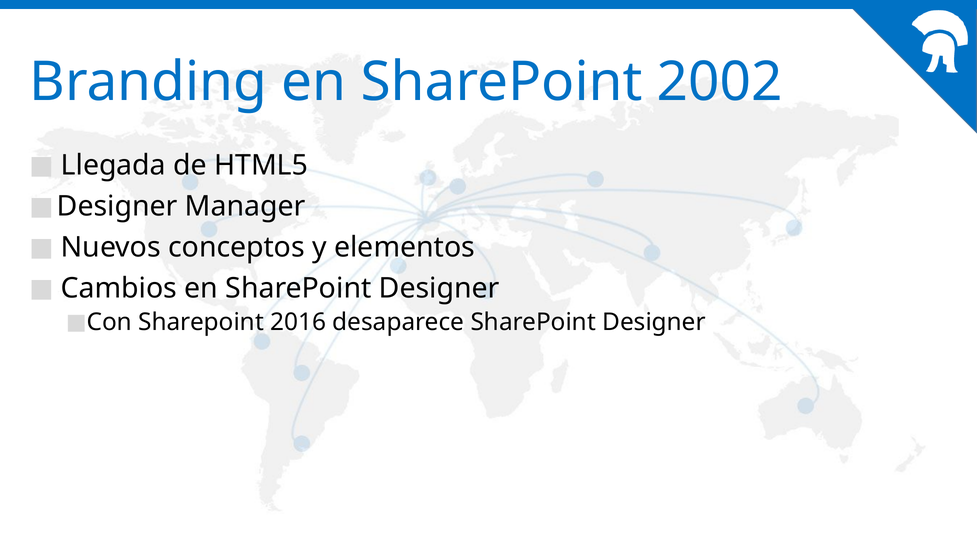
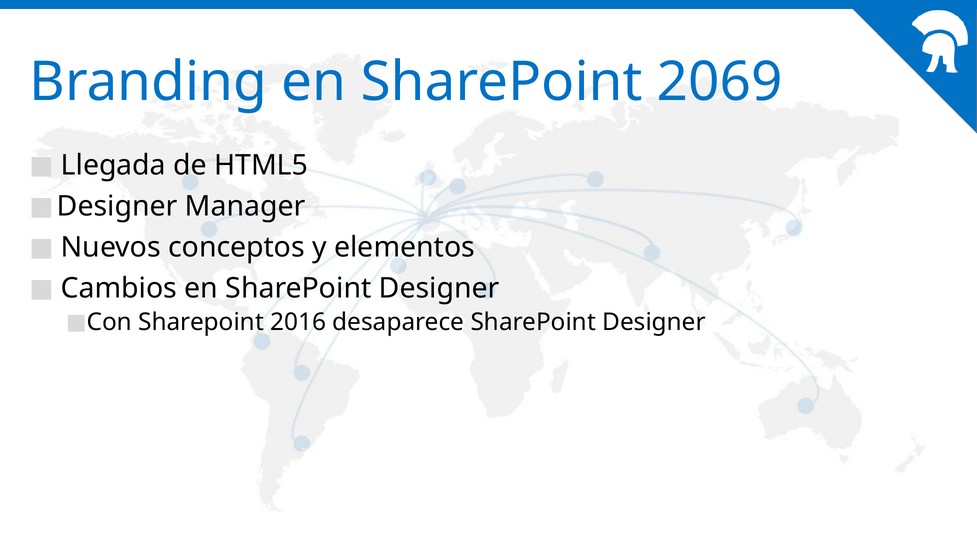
2002: 2002 -> 2069 (720, 82)
